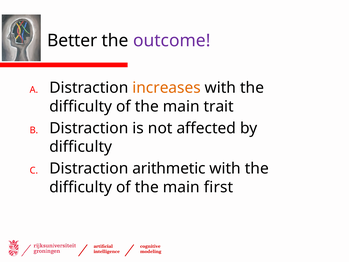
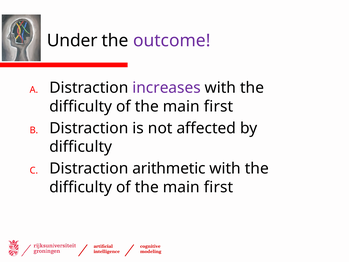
Better: Better -> Under (72, 40)
increases colour: orange -> purple (167, 88)
trait: trait -> first (219, 106)
